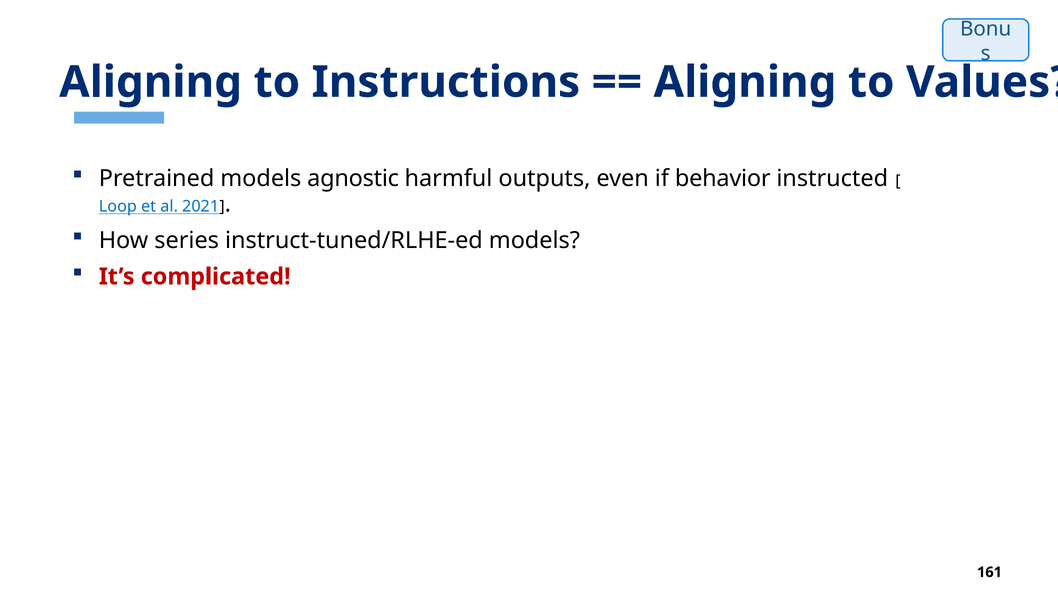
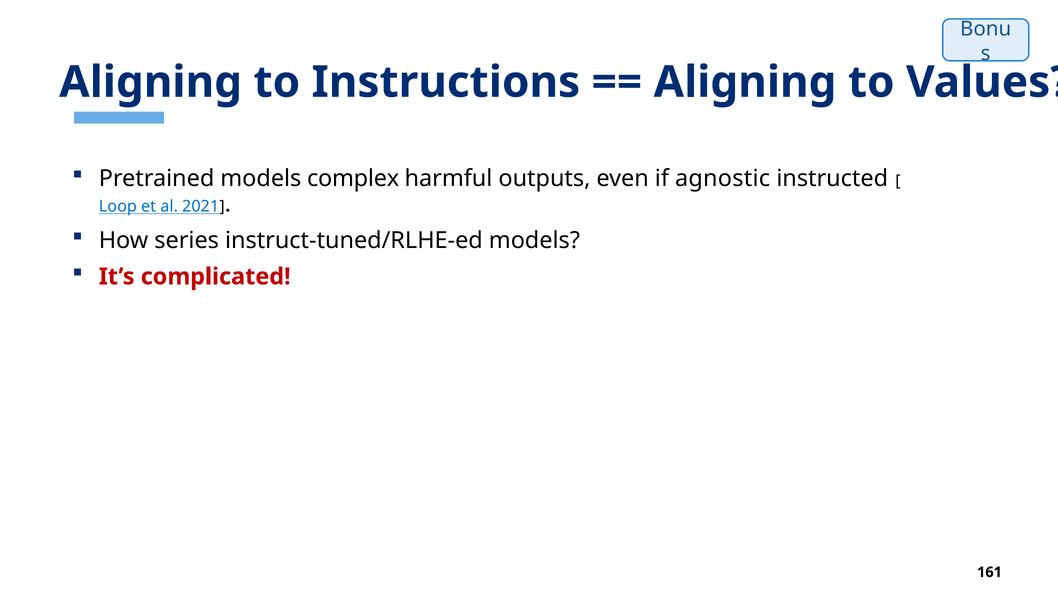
agnostic: agnostic -> complex (353, 179)
behavior: behavior -> agnostic (723, 179)
